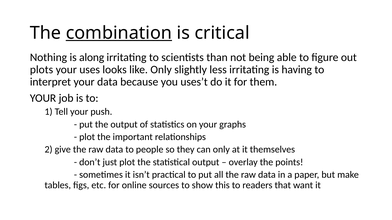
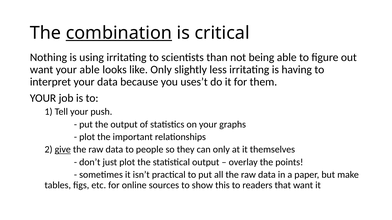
along: along -> using (92, 57)
plots: plots -> want (42, 70)
your uses: uses -> able (90, 70)
give underline: none -> present (63, 150)
